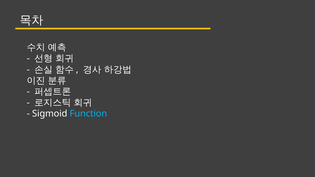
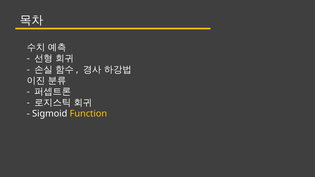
Function colour: light blue -> yellow (88, 114)
